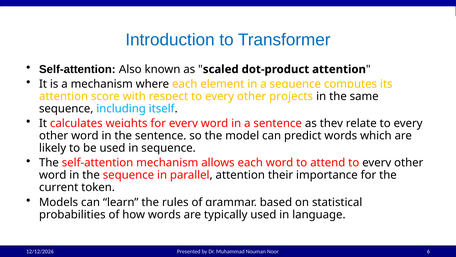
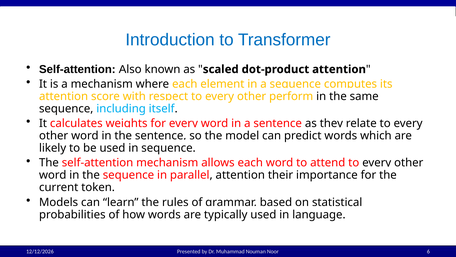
projects: projects -> perform (291, 96)
